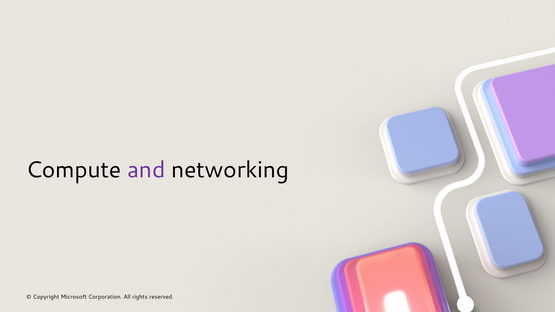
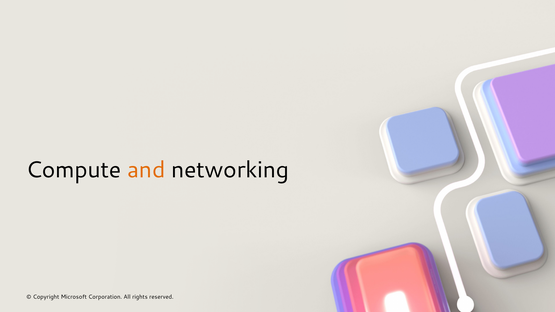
and colour: purple -> orange (146, 170)
